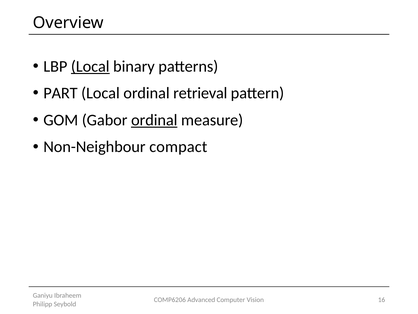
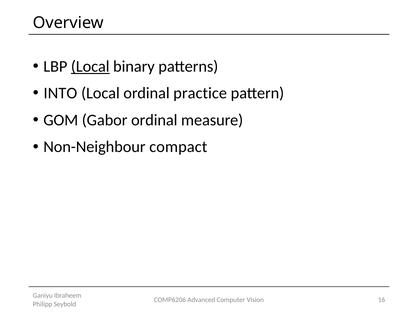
PART: PART -> INTO (60, 93)
retrieval: retrieval -> practice (200, 93)
ordinal underline: present -> none (154, 120)
